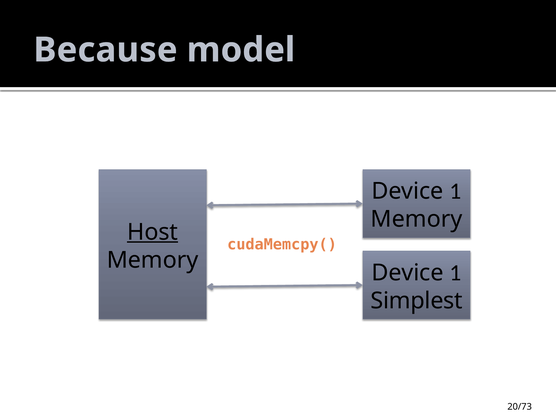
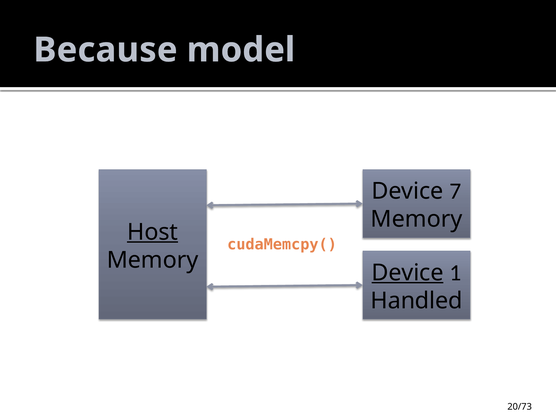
1: 1 -> 7 (455, 191)
Device underline: none -> present (408, 273)
Simplest: Simplest -> Handled (417, 301)
